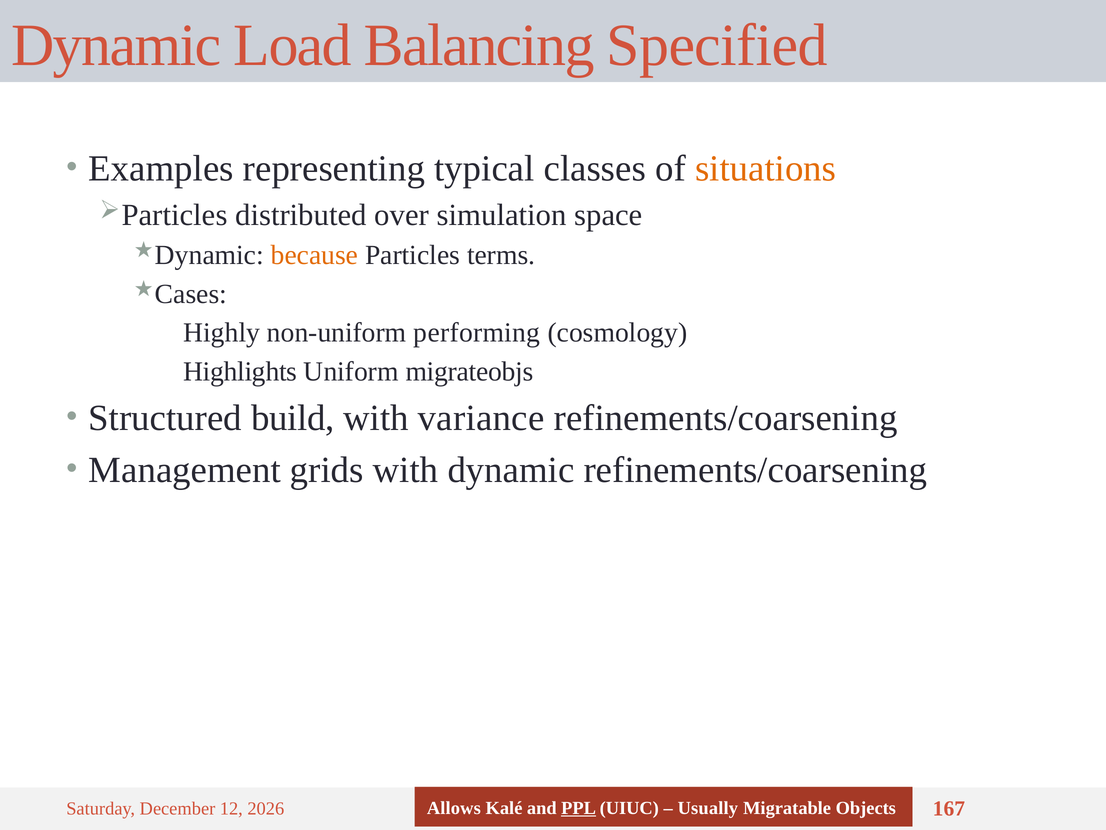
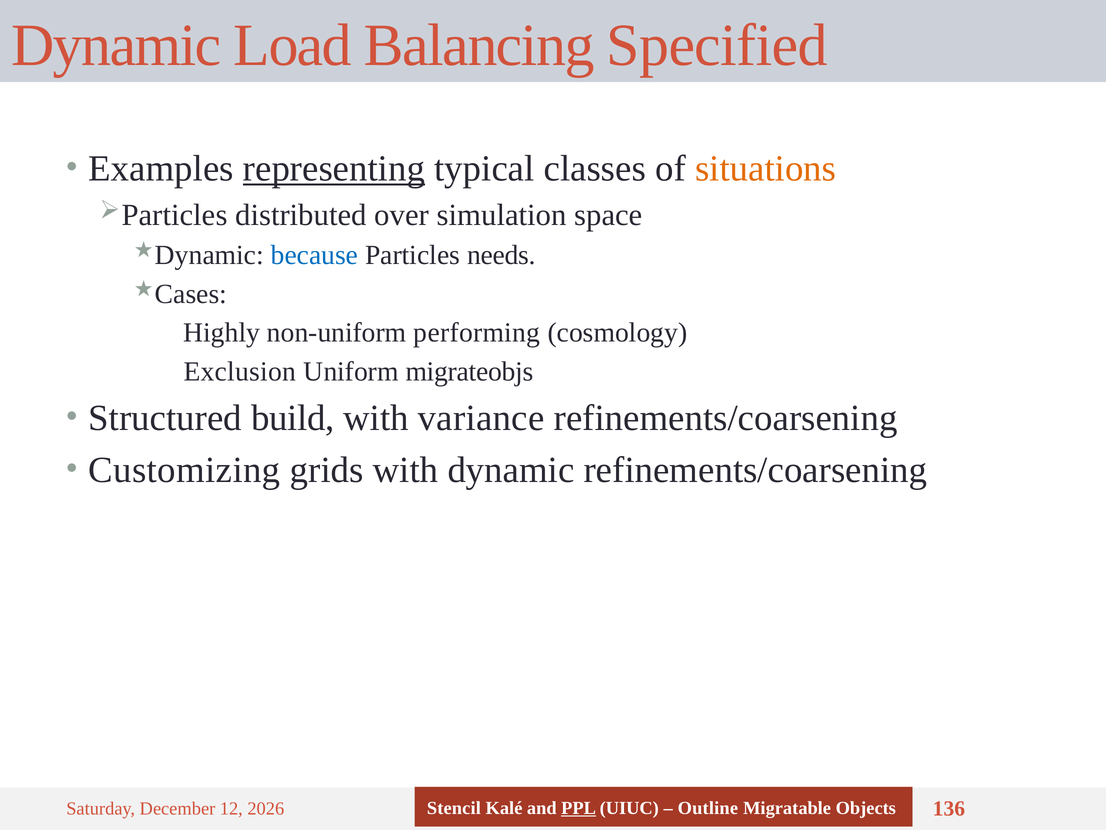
representing underline: none -> present (334, 168)
because colour: orange -> blue (314, 255)
terms: terms -> needs (501, 255)
Highlights: Highlights -> Exclusion (240, 371)
Management: Management -> Customizing (184, 470)
Allows: Allows -> Stencil (454, 807)
Usually: Usually -> Outline (708, 807)
167: 167 -> 136 (949, 808)
